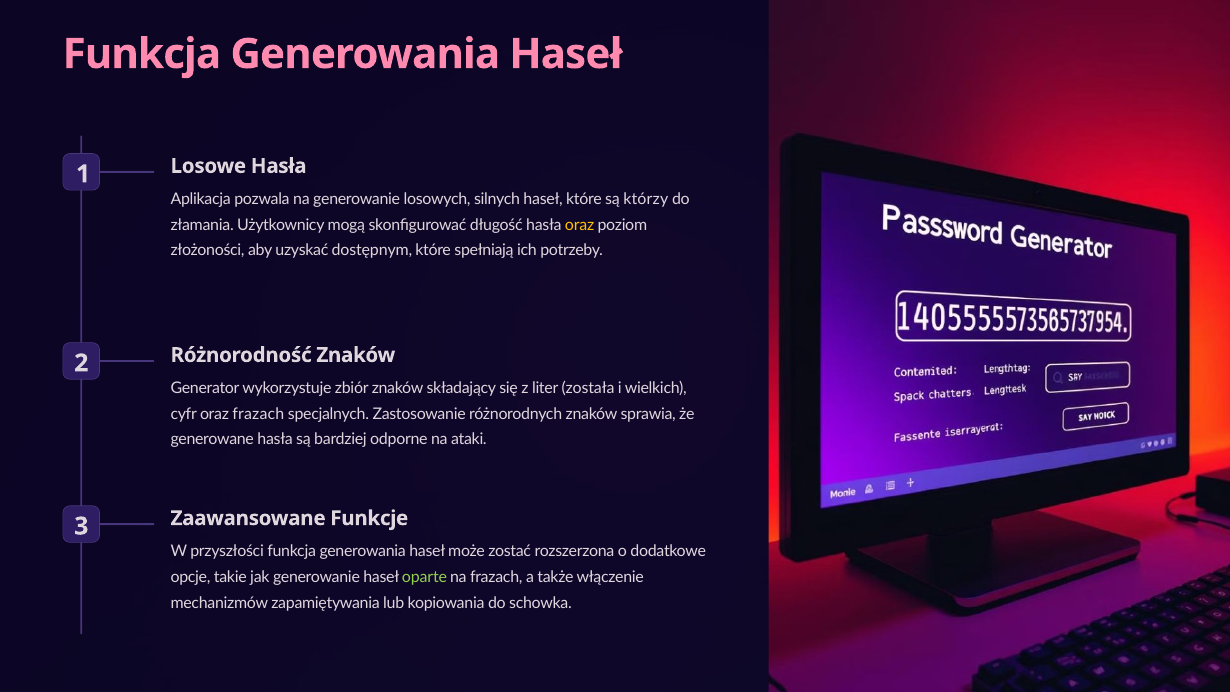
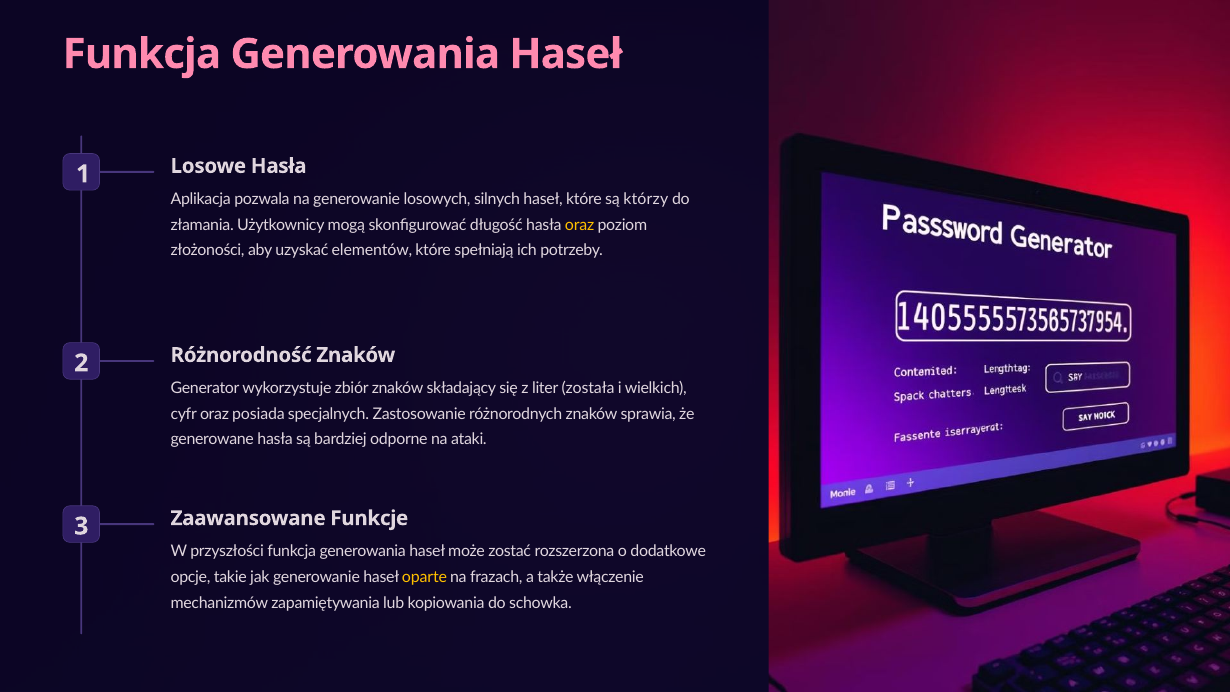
dostępnym: dostępnym -> elementów (372, 251)
oraz frazach: frazach -> posiada (258, 414)
oparte colour: light green -> yellow (424, 577)
